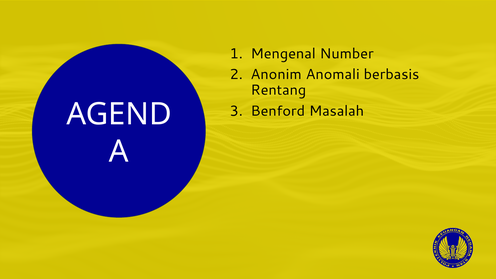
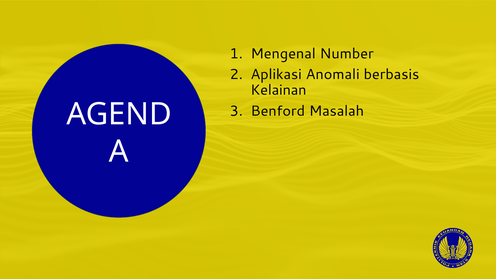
Anonim: Anonim -> Aplikasi (276, 75)
Rentang: Rentang -> Kelainan (278, 90)
